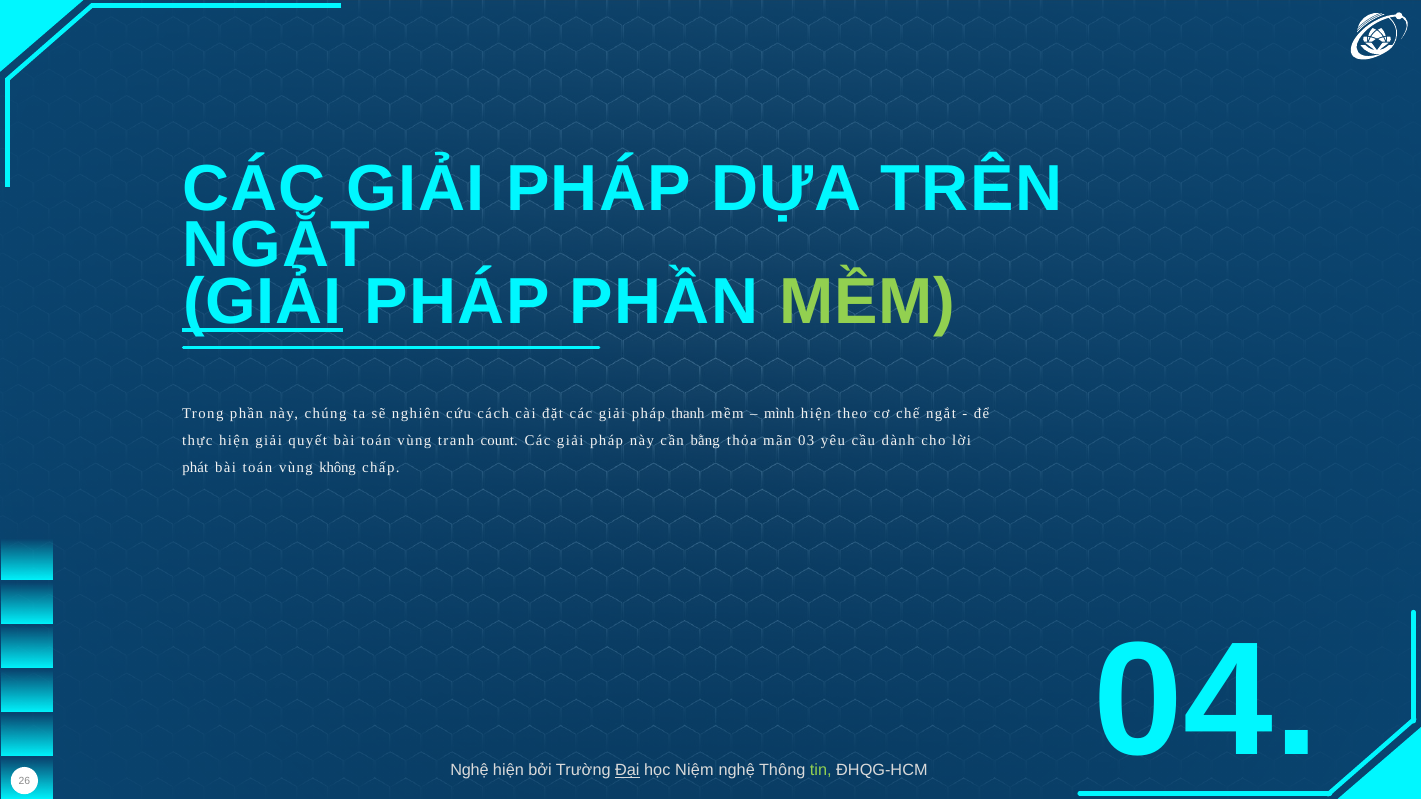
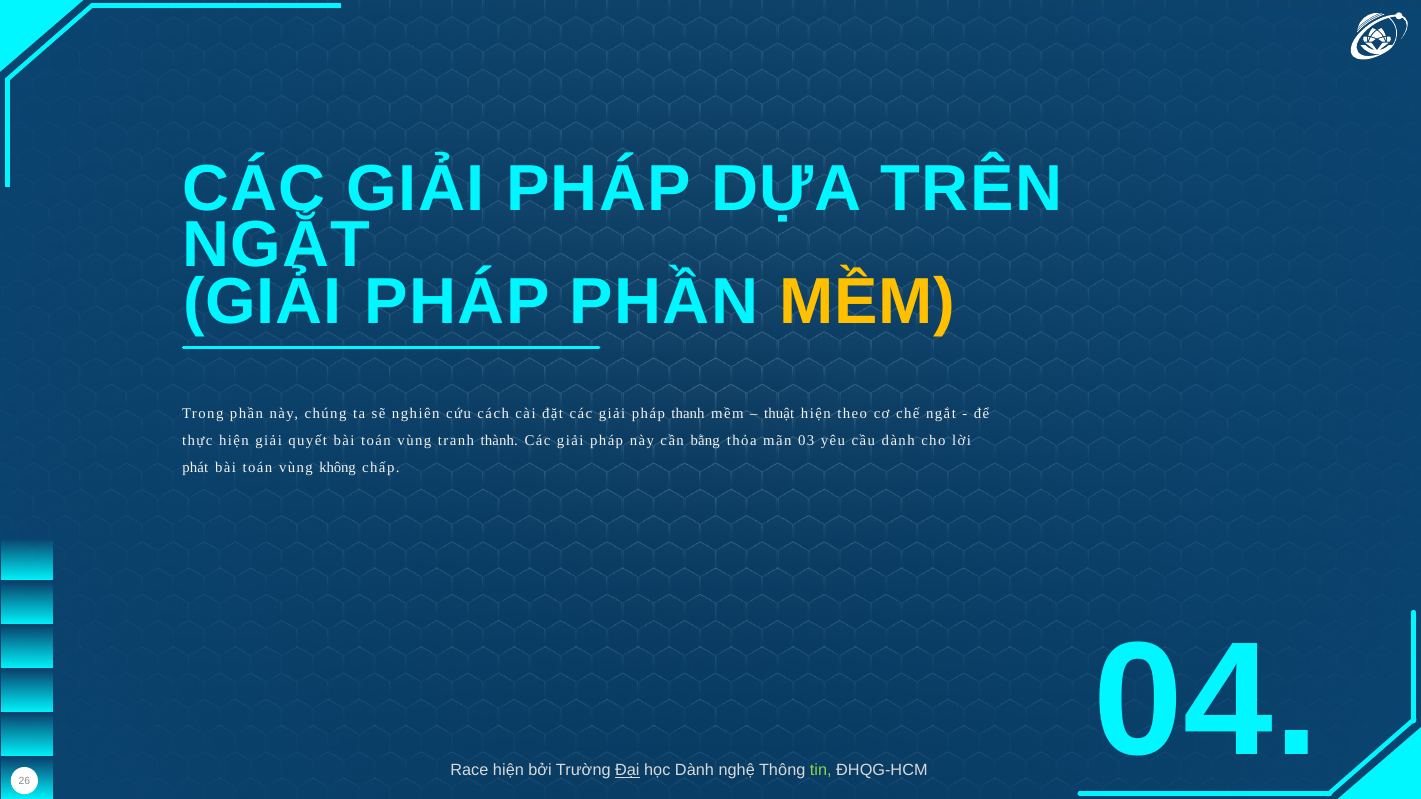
GIẢI underline: present -> none (262, 302)
MỀM colour: light green -> yellow (868, 302)
mình: mình -> thuật (779, 414)
count: count -> thành (499, 441)
Nghệ: Nghệ -> Race (469, 771)
học Niệm: Niệm -> Dành (694, 771)
